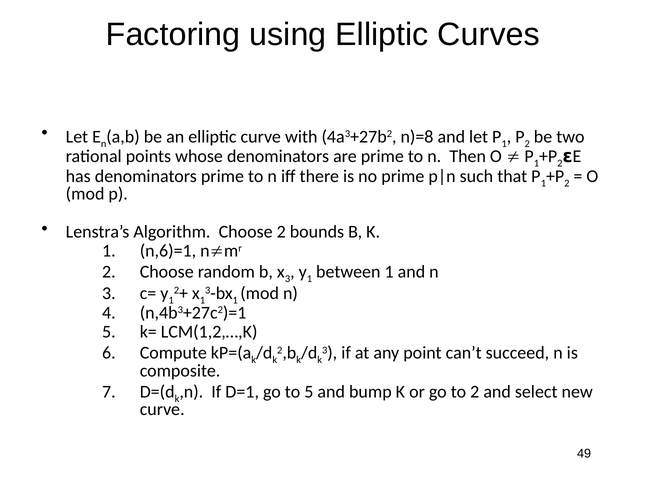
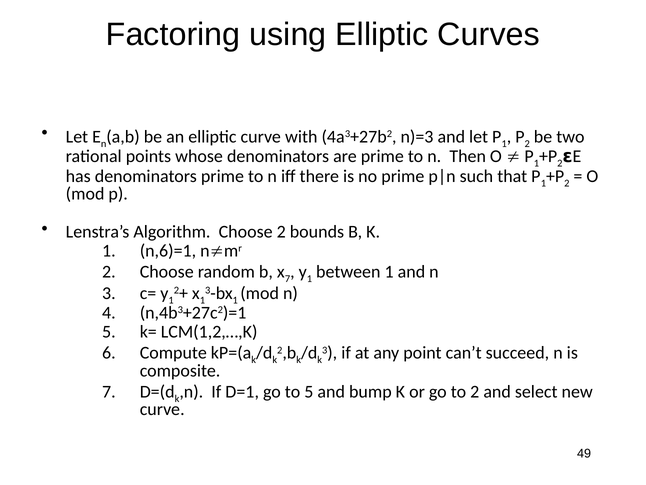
n)=8: n)=8 -> n)=3 (417, 137)
3: 3 -> 7 (288, 279)
